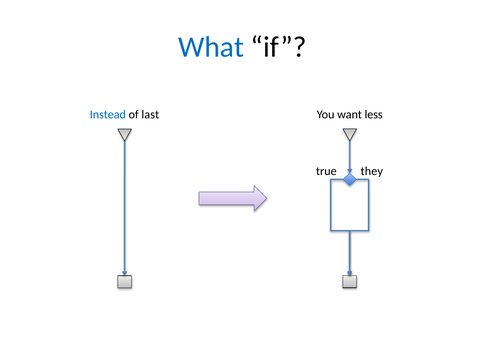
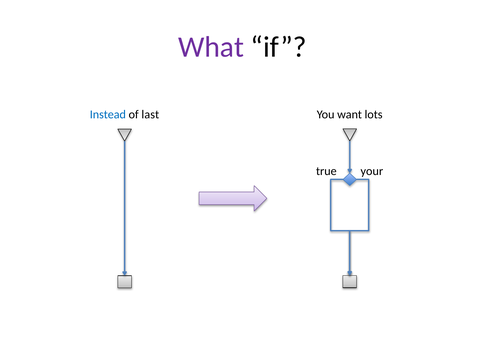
What colour: blue -> purple (211, 47)
less: less -> lots (374, 115)
they: they -> your (372, 171)
